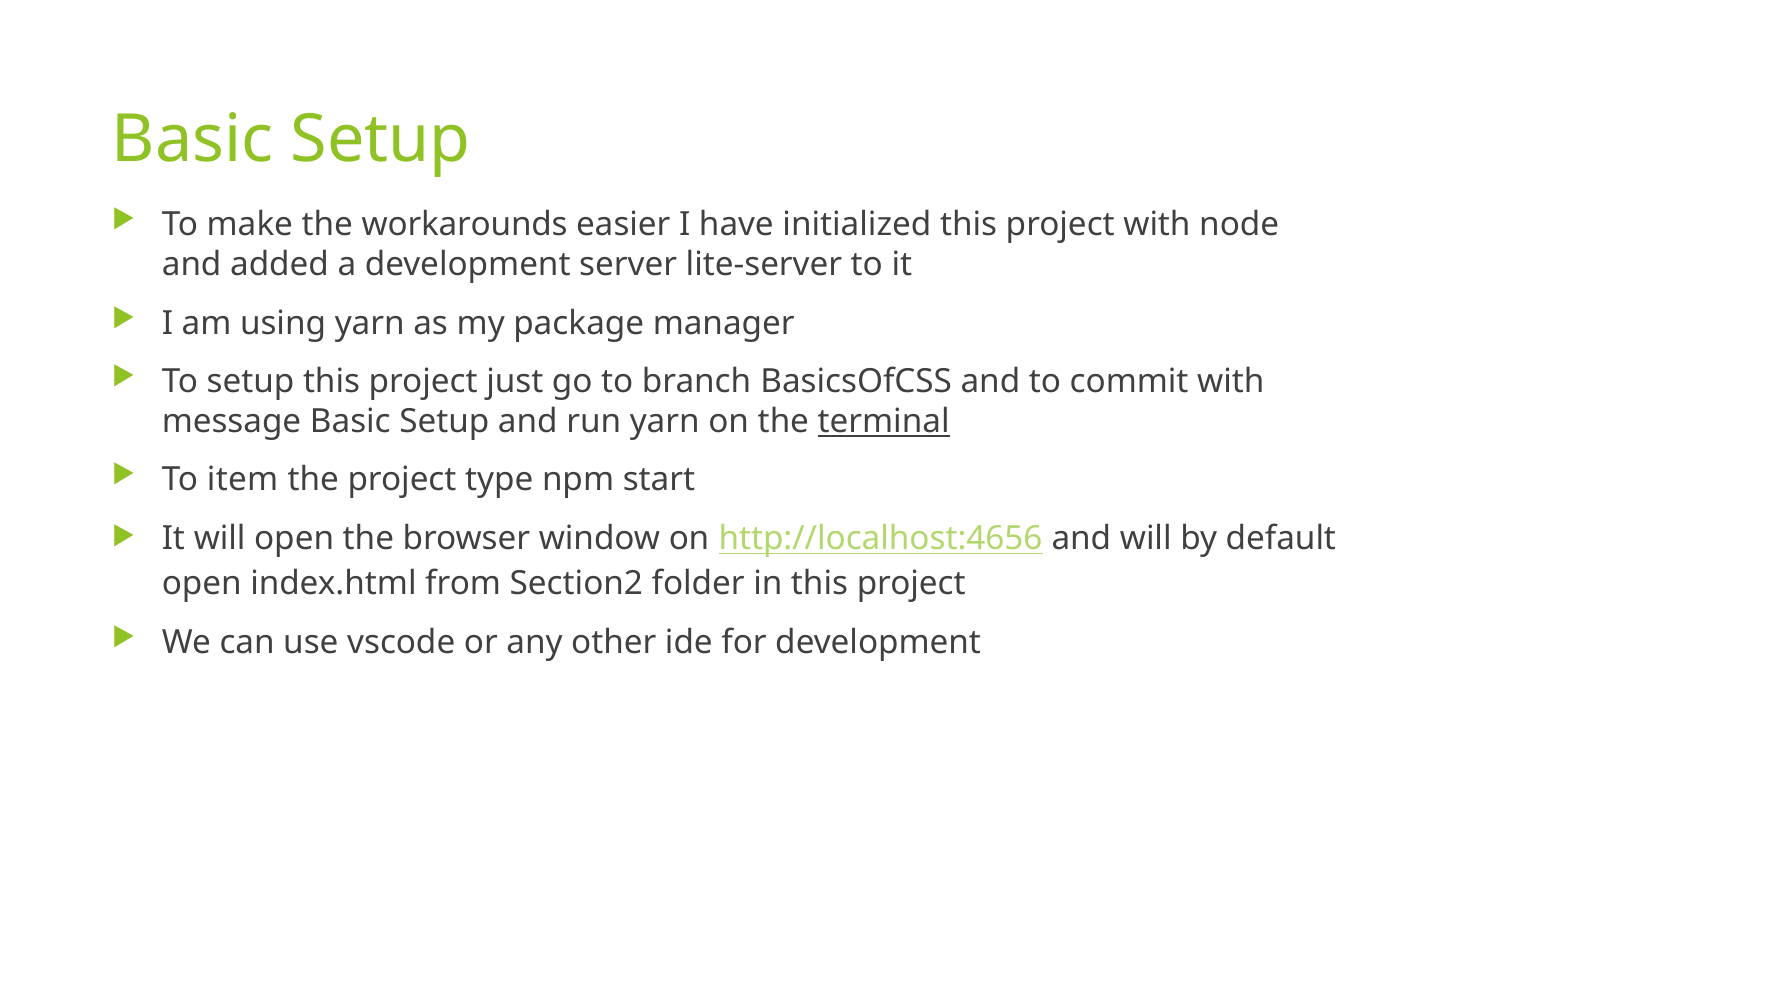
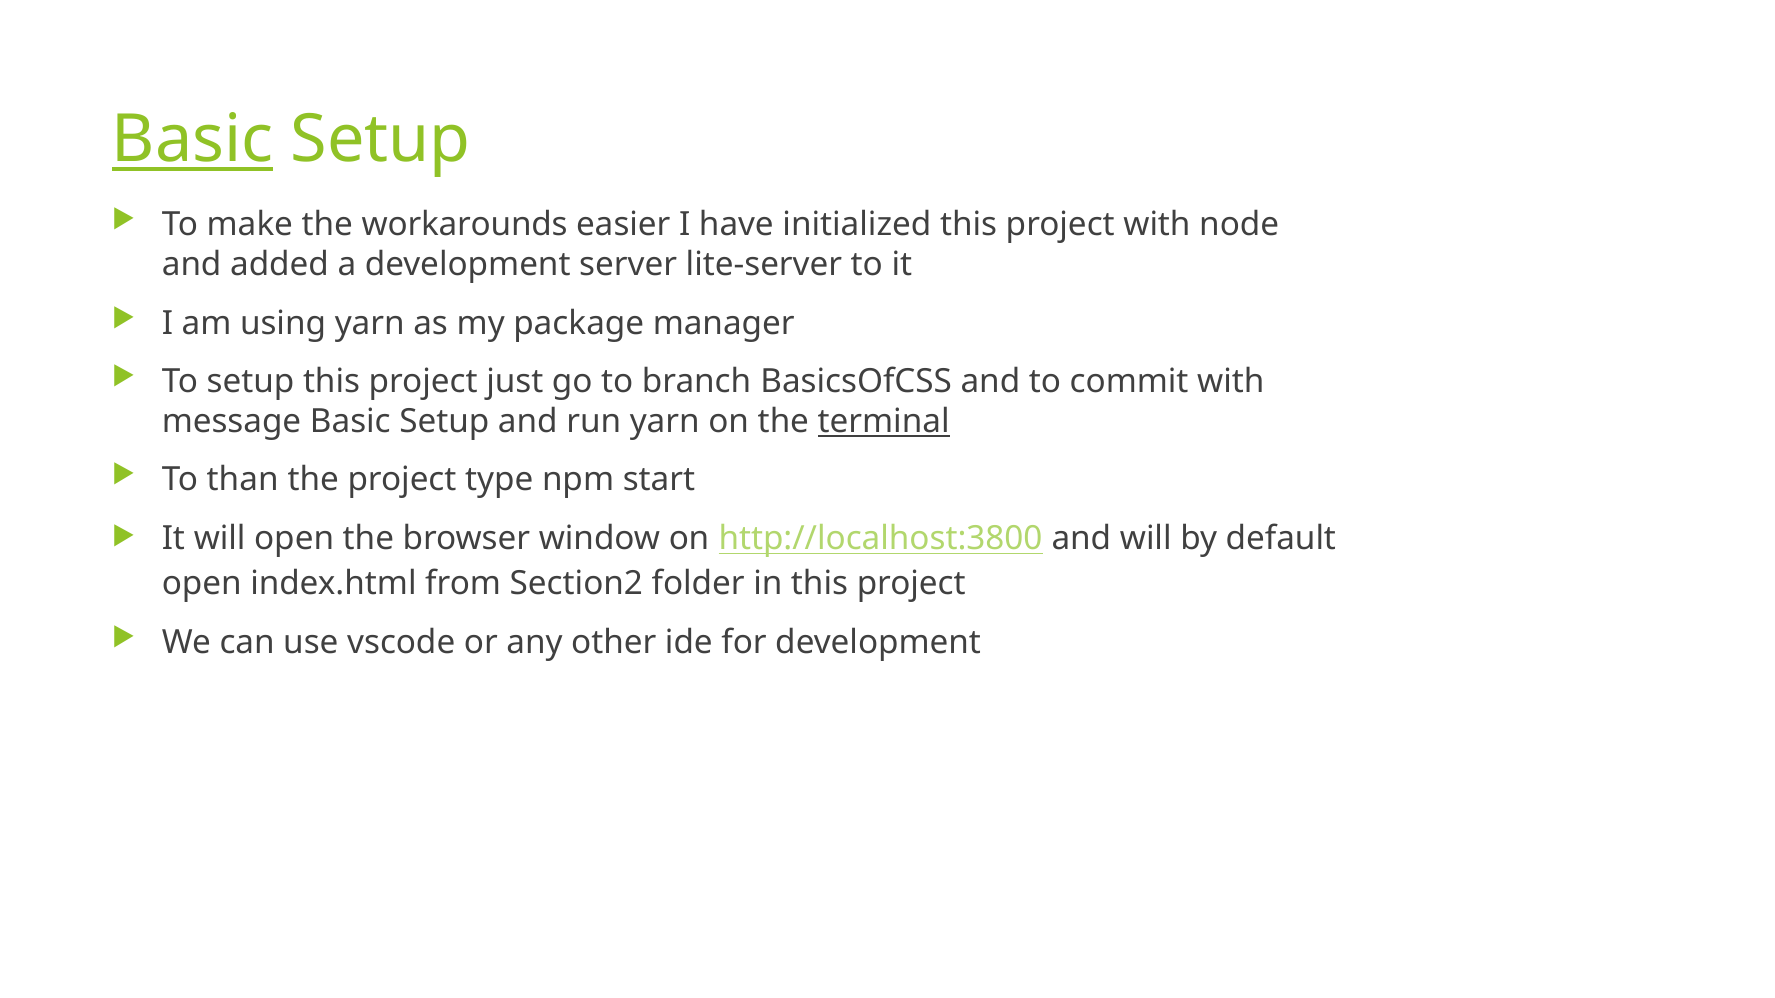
Basic underline: none -> present (193, 140)
item: item -> than (243, 480)
http://localhost:4656: http://localhost:4656 -> http://localhost:3800 (881, 539)
